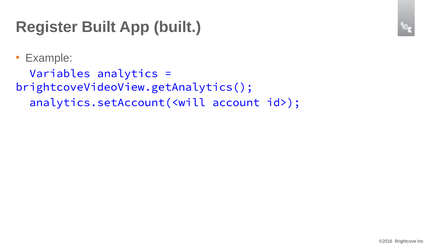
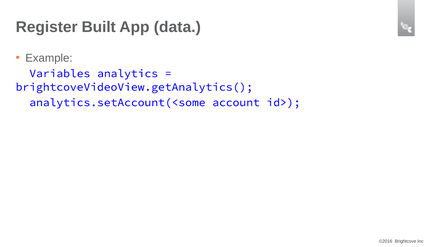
App built: built -> data (177, 27)
analytics.setAccount(<will: analytics.setAccount(<will -> analytics.setAccount(<some (117, 103)
